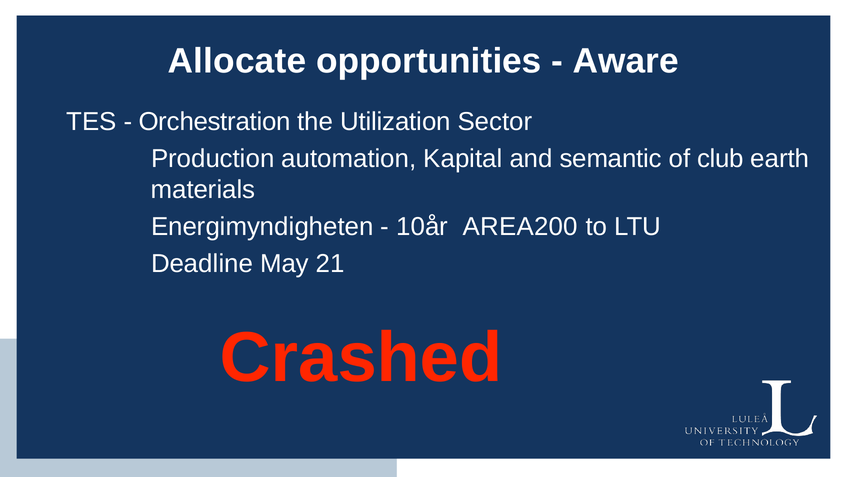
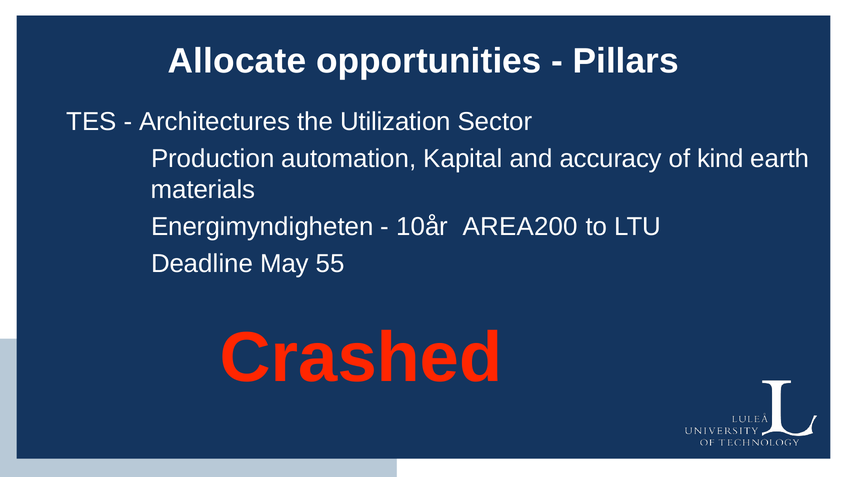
Aware: Aware -> Pillars (626, 61)
Orchestration: Orchestration -> Architectures (215, 122)
semantic: semantic -> accuracy (611, 159)
club: club -> kind (720, 159)
21: 21 -> 55 (330, 263)
